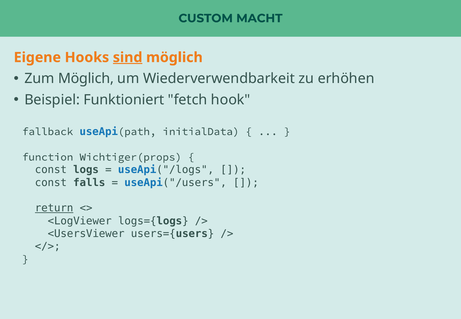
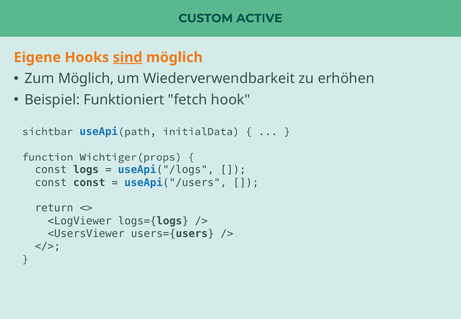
MACHT: MACHT -> ACTIVE (259, 18)
fallback: fallback -> sichtbar (48, 132)
const falls: falls -> const (89, 183)
return underline: present -> none (54, 208)
